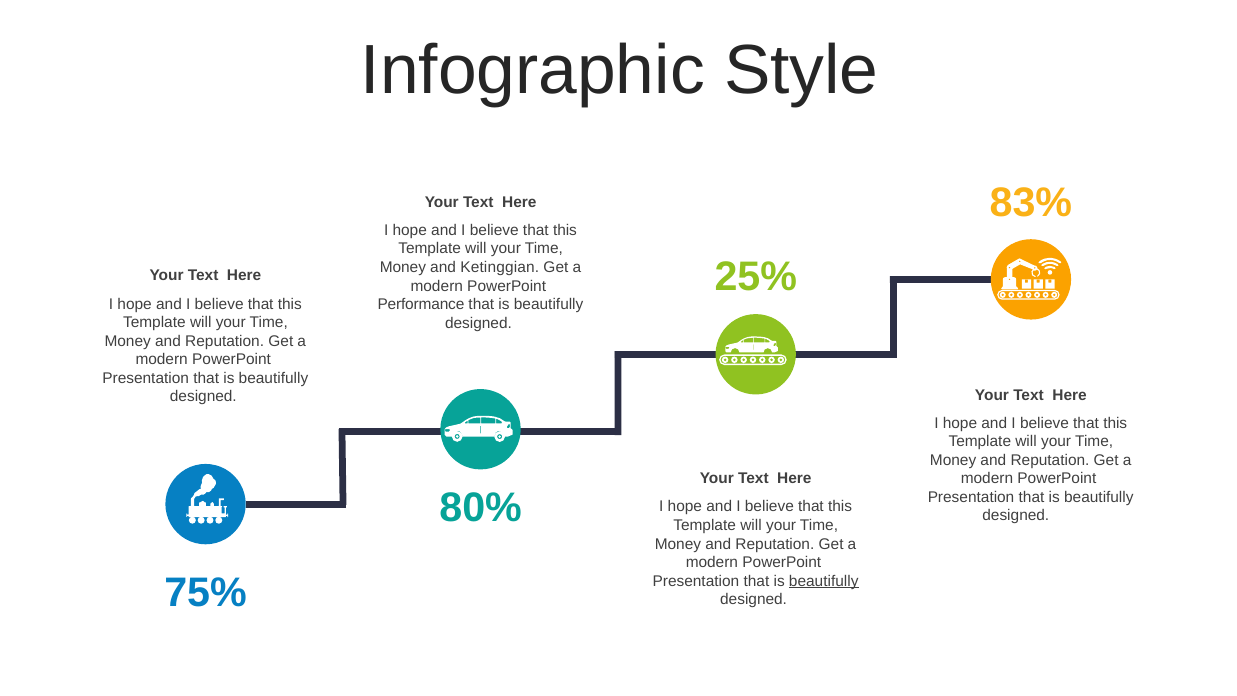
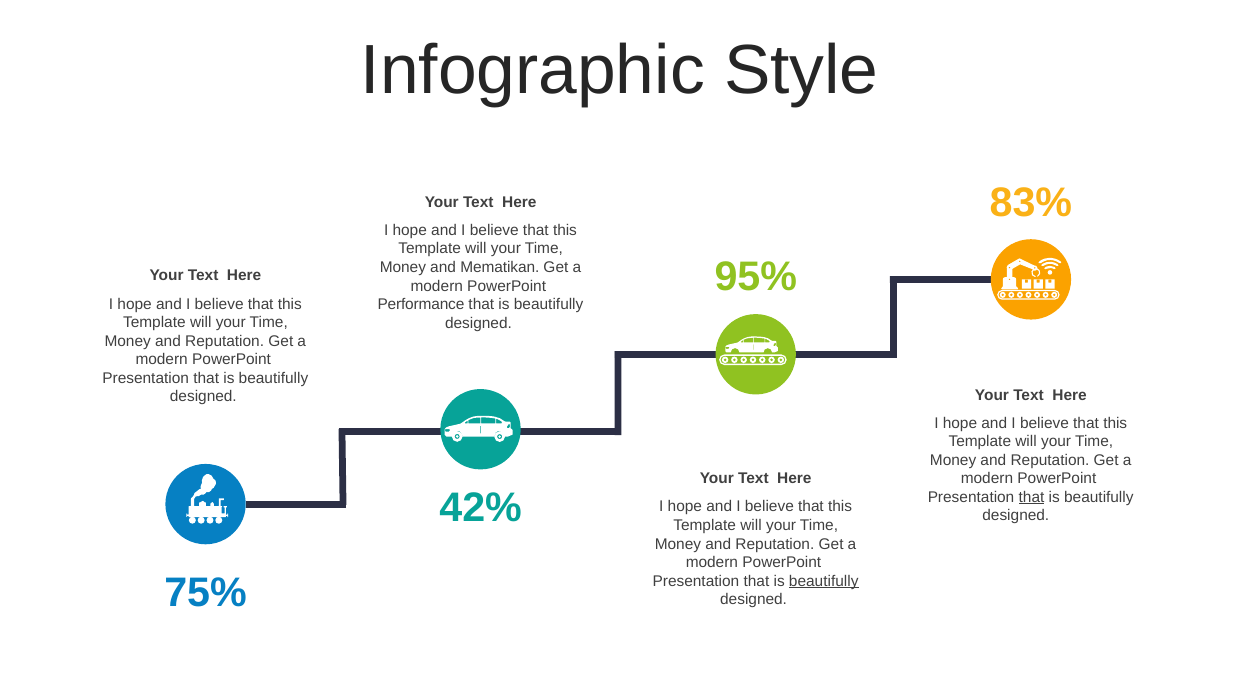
25%: 25% -> 95% (756, 277)
Ketinggian: Ketinggian -> Mematikan (500, 267)
80%: 80% -> 42% (481, 507)
that underline: none -> present (1032, 497)
